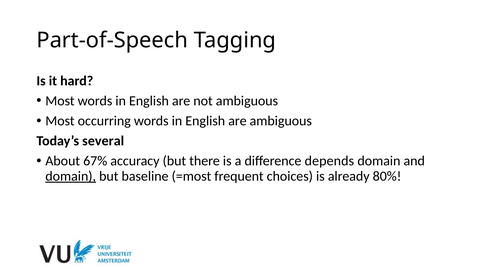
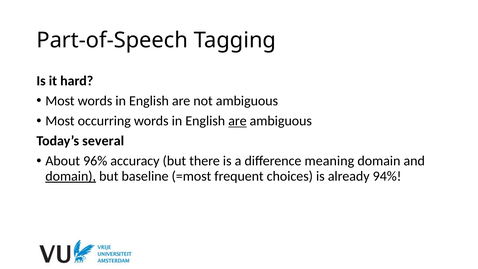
are underline: none -> present (237, 121)
67%: 67% -> 96% (95, 161)
depends: depends -> meaning (329, 161)
80%: 80% -> 94% (387, 176)
